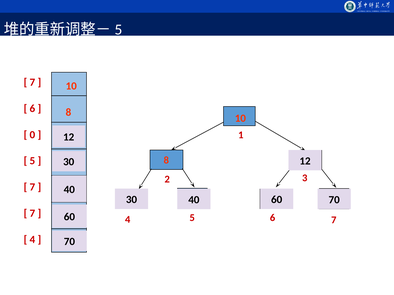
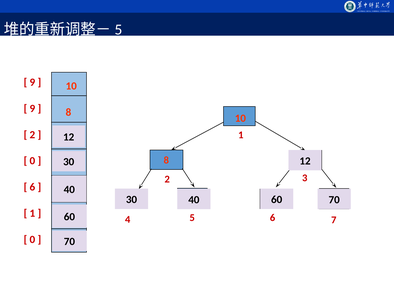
7: 7 -> 9 (32, 82)
6: 6 -> 9 (32, 109)
0: 0 -> 2 (32, 135)
5: 5 -> 0 (32, 161)
7: 7 -> 6 (32, 187)
7: 7 -> 1 (32, 214)
4: 4 -> 0 (32, 240)
